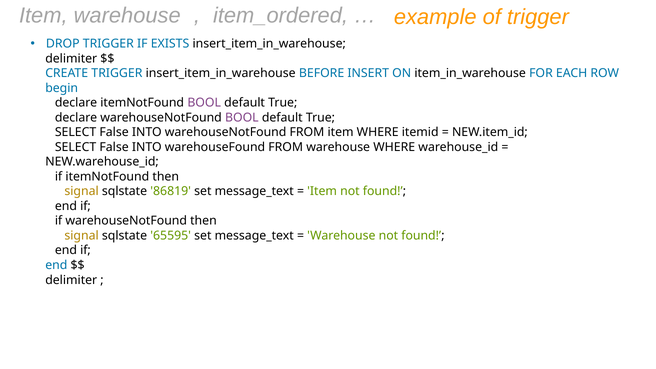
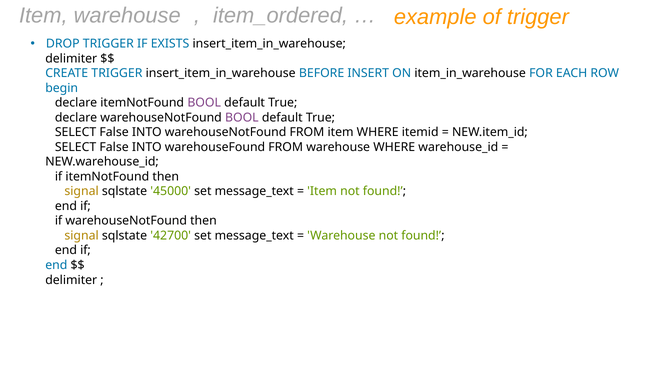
86819: 86819 -> 45000 (171, 191)
65595: 65595 -> 42700 (171, 236)
